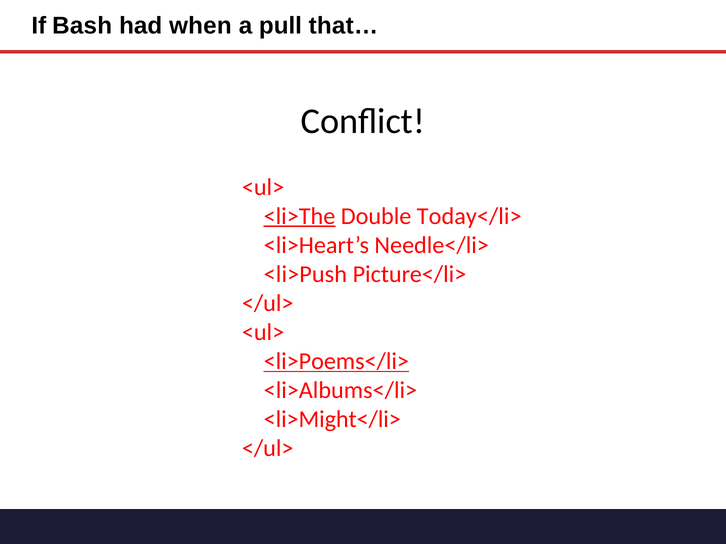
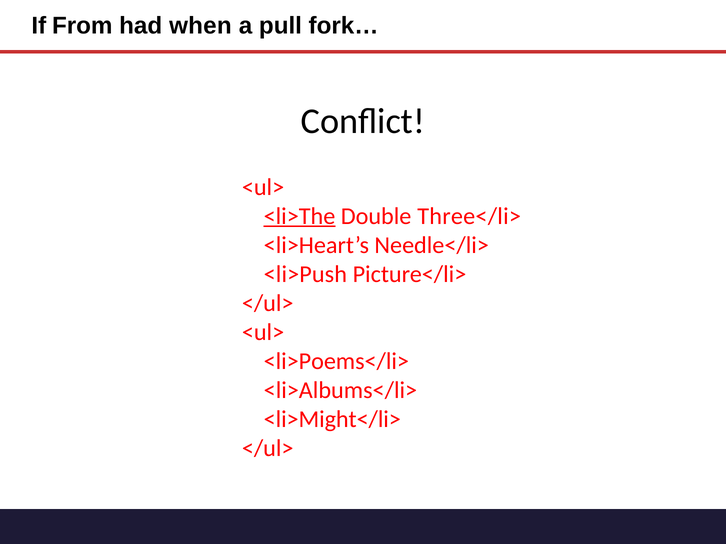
Bash: Bash -> From (82, 26)
that…: that… -> fork… (344, 26)
Today</li>: Today</li> -> Three</li> (469, 216)
<li>Poems</li> underline: present -> none (336, 361)
